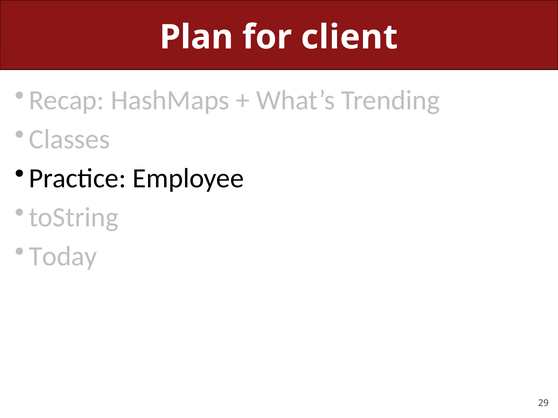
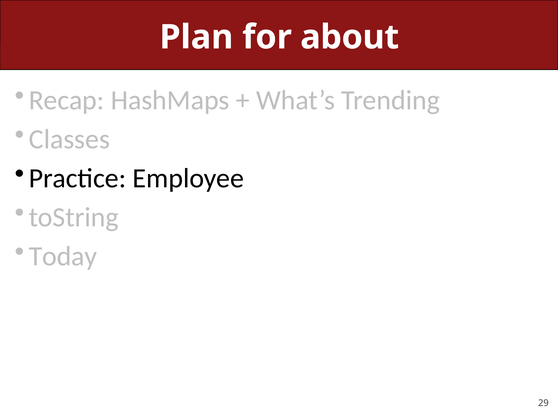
client: client -> about (350, 37)
